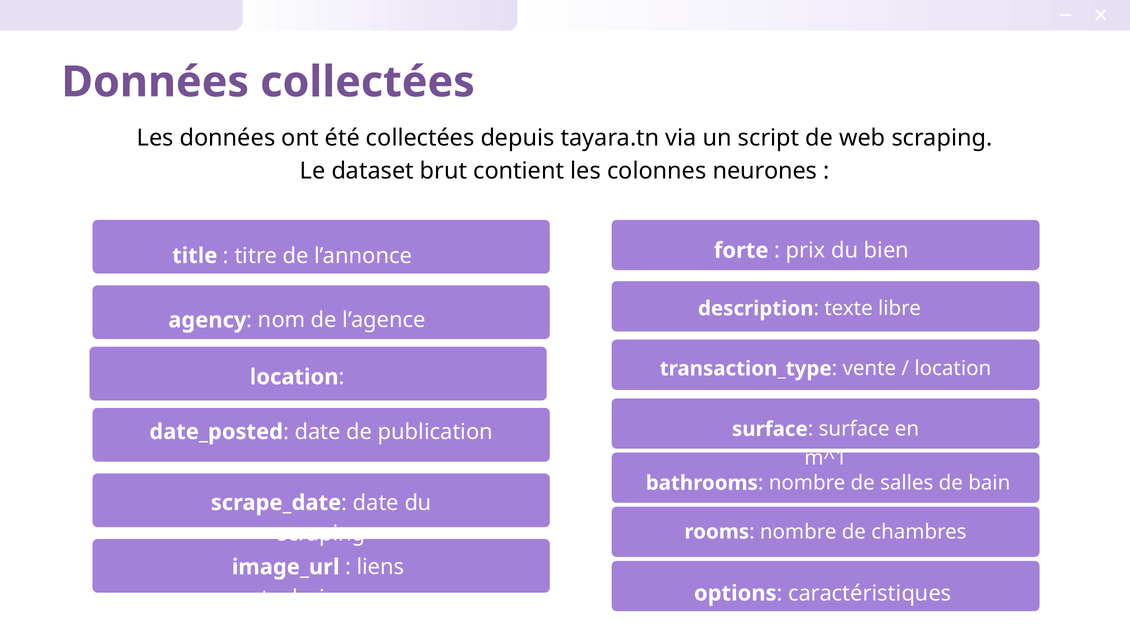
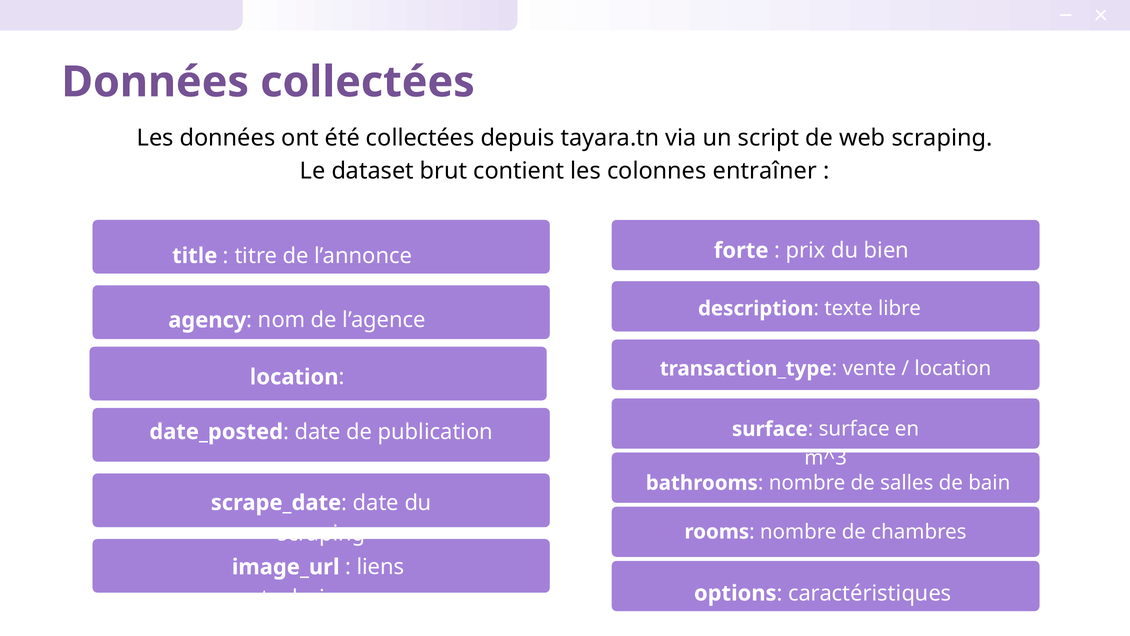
neurones: neurones -> entraîner (765, 171)
m^1: m^1 -> m^3 (826, 458)
